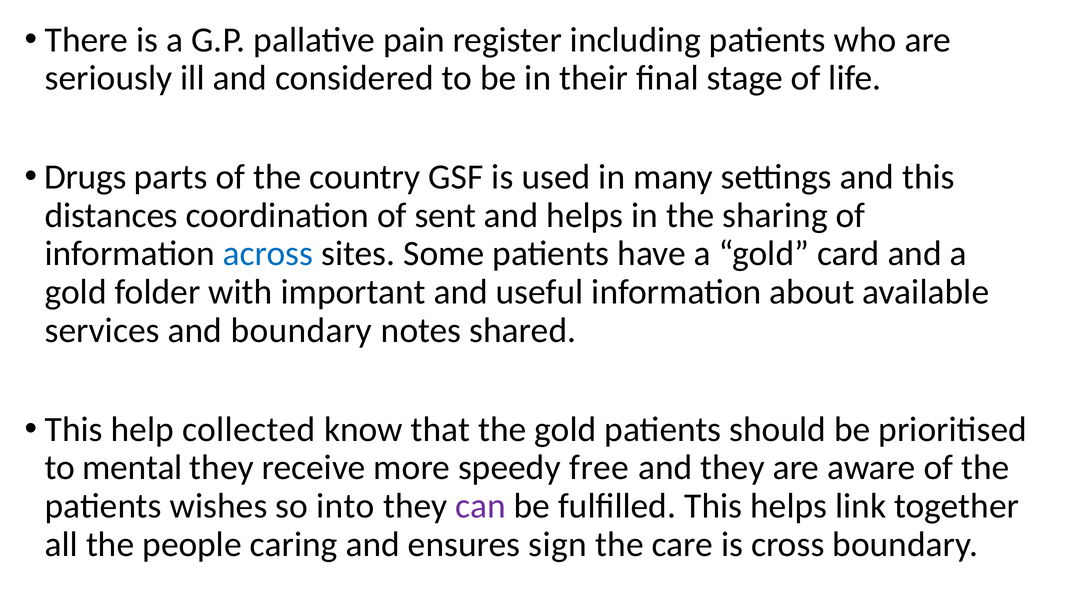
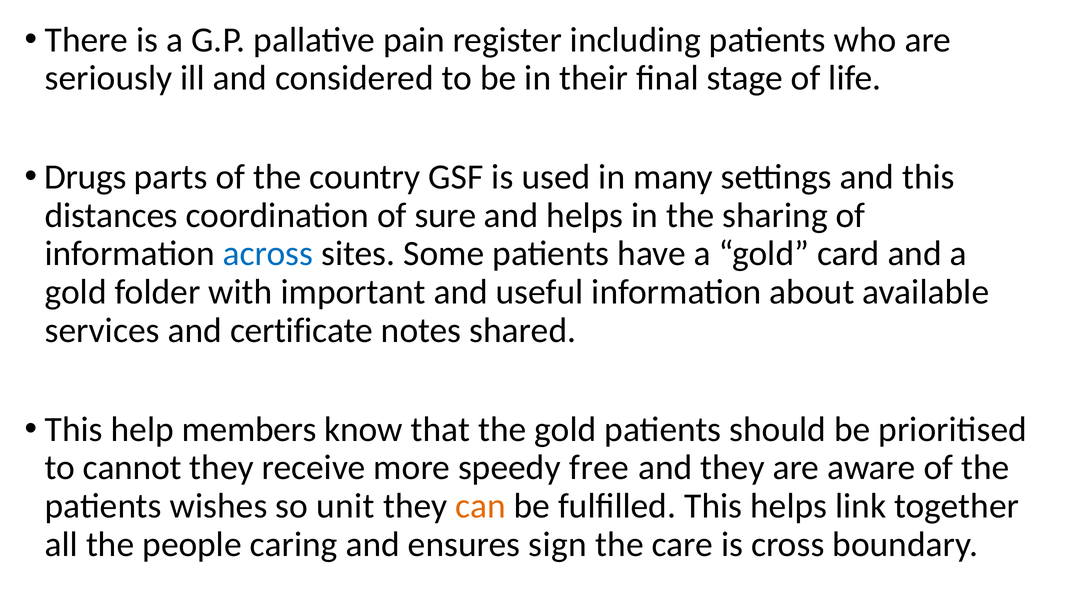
sent: sent -> sure (445, 215)
and boundary: boundary -> certificate (302, 331)
collected: collected -> members (249, 429)
mental: mental -> cannot (132, 468)
into: into -> unit (345, 506)
can colour: purple -> orange (481, 506)
